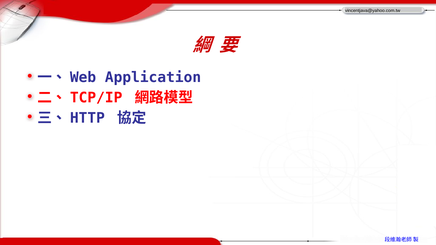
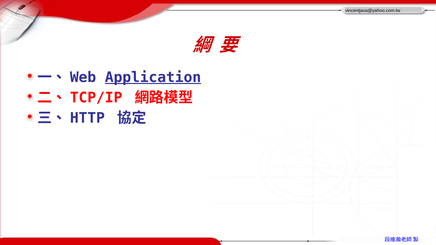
Application underline: none -> present (153, 77)
